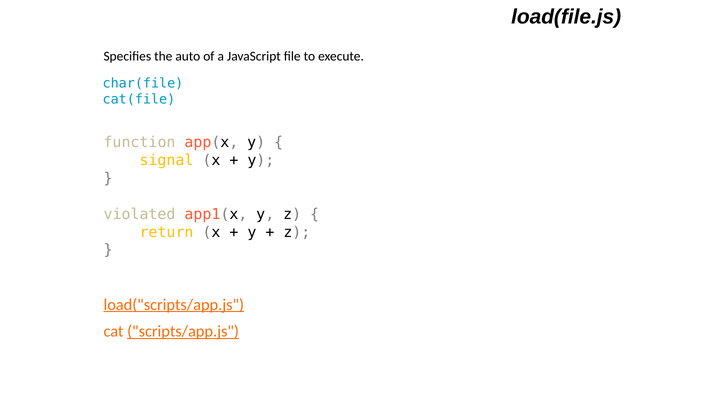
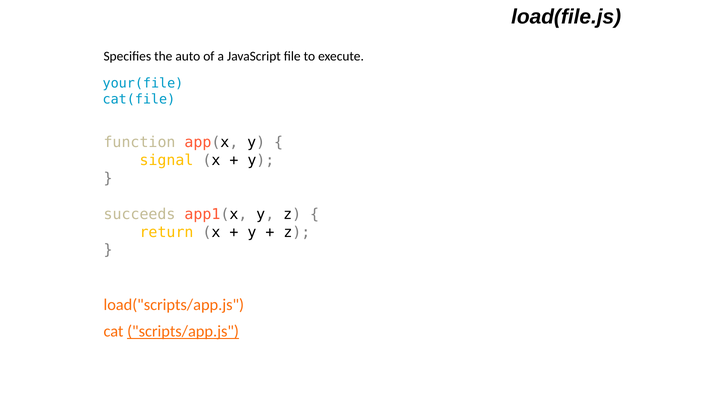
char(file: char(file -> your(file (143, 83)
violated: violated -> succeeds (139, 214)
load("scripts/app.js underline: present -> none (174, 305)
